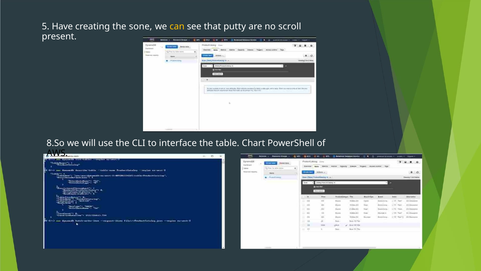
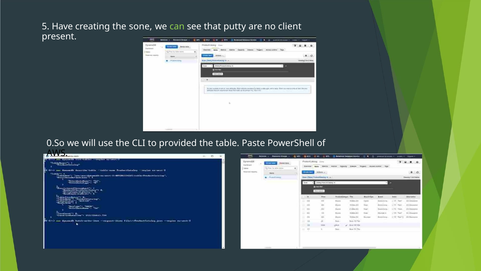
can colour: yellow -> light green (177, 26)
scroll: scroll -> client (290, 26)
8.So: 8.So -> 0.So (56, 143)
interface: interface -> provided (178, 143)
Chart: Chart -> Paste (253, 143)
